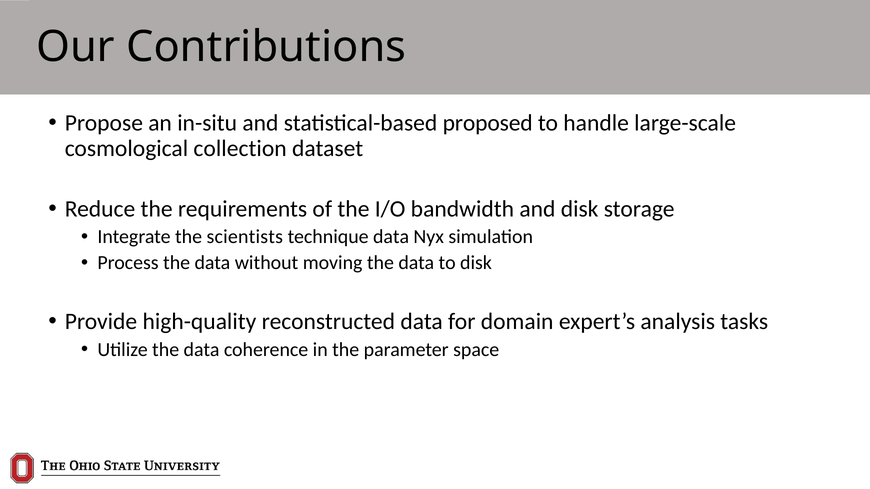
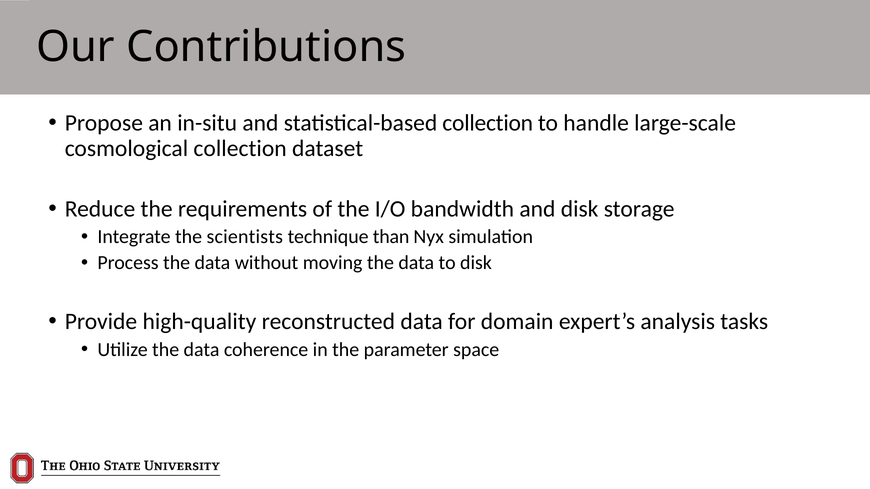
statistical-based proposed: proposed -> collection (488, 123)
technique data: data -> than (391, 237)
